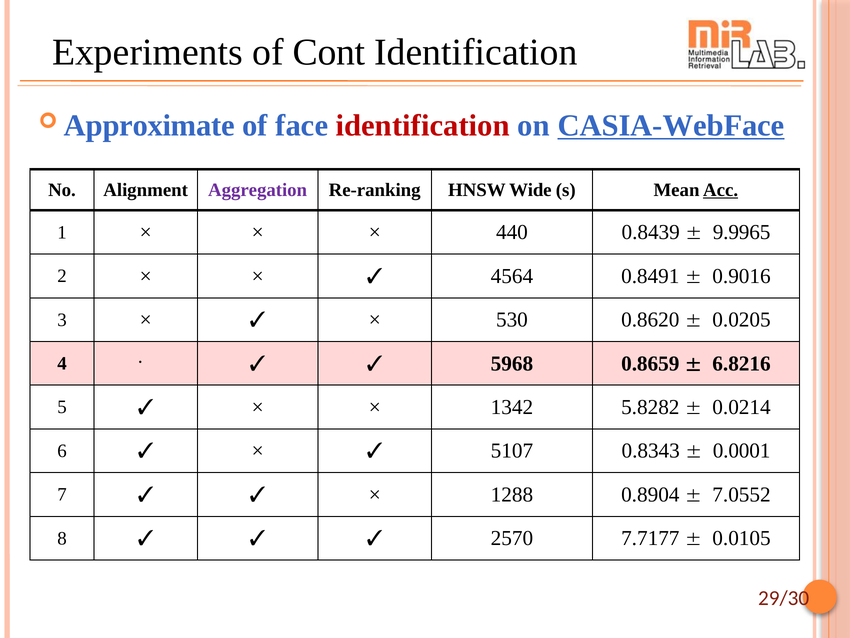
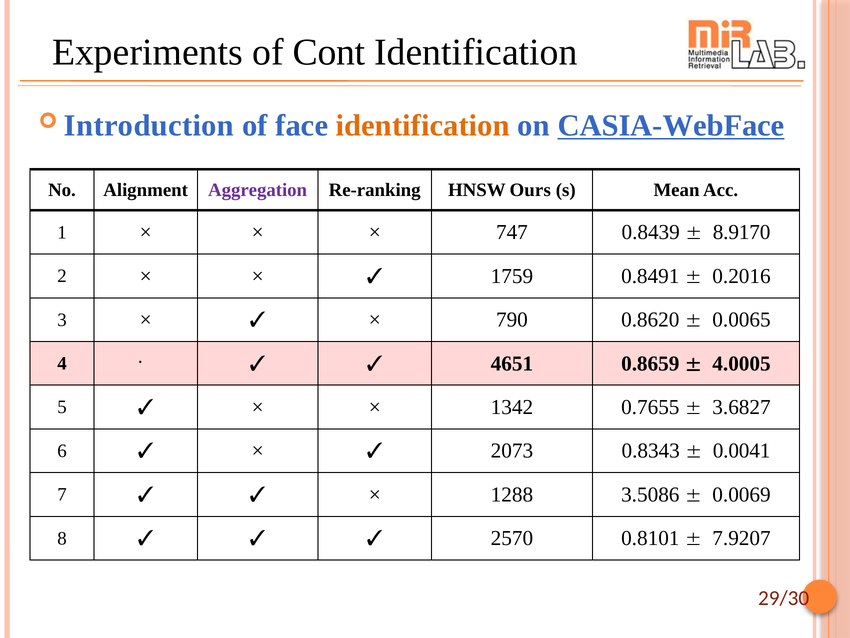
Approximate: Approximate -> Introduction (149, 125)
identification colour: red -> orange (423, 125)
Wide: Wide -> Ours (530, 190)
Acc underline: present -> none (721, 190)
440: 440 -> 747 (512, 232)
9.9965: 9.9965 -> 8.9170 (742, 232)
4564: 4564 -> 1759 (512, 276)
0.9016: 0.9016 -> 0.2016 (742, 276)
530: 530 -> 790 (512, 320)
0.0205: 0.0205 -> 0.0065 (742, 320)
5968: 5968 -> 4651 (512, 363)
6.8216: 6.8216 -> 4.0005 (742, 363)
5.8282: 5.8282 -> 0.7655 (650, 407)
0.0214: 0.0214 -> 3.6827 (742, 407)
5107: 5107 -> 2073 (512, 451)
0.0001: 0.0001 -> 0.0041 (742, 451)
0.8904: 0.8904 -> 3.5086 (650, 494)
7.0552: 7.0552 -> 0.0069 (742, 494)
7.7177: 7.7177 -> 0.8101 (650, 538)
0.0105: 0.0105 -> 7.9207 (742, 538)
